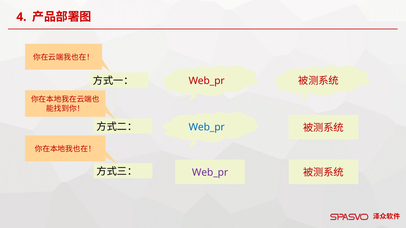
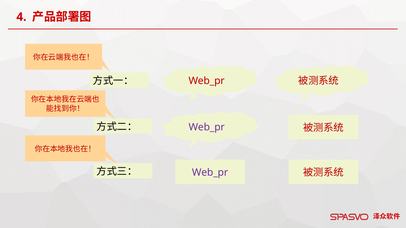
Web_pr colour: blue -> purple (207, 127)
